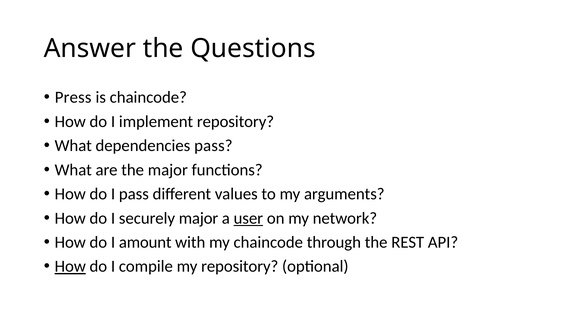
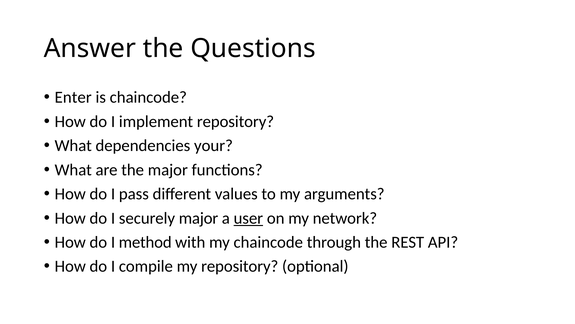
Press: Press -> Enter (73, 97)
dependencies pass: pass -> your (213, 145)
amount: amount -> method (145, 242)
How underline: present -> none (70, 266)
